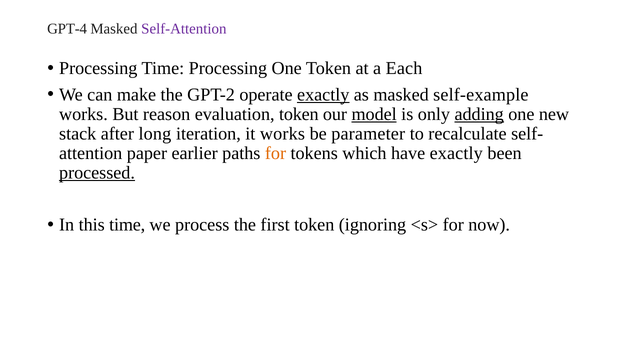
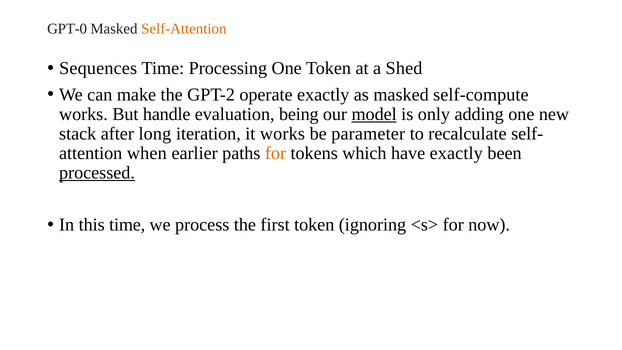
GPT-4: GPT-4 -> GPT-0 (67, 29)
Self-Attention colour: purple -> orange (184, 29)
Processing: Processing -> Sequences (98, 68)
Each: Each -> Shed (404, 68)
exactly underline: present -> none (323, 95)
self-example: self-example -> self-compute (481, 95)
reason: reason -> handle (167, 114)
evaluation token: token -> being (299, 114)
adding underline: present -> none (479, 114)
paper: paper -> when (147, 153)
